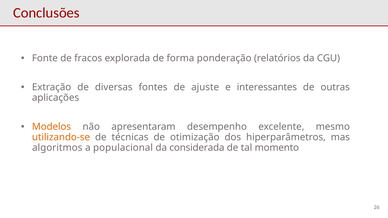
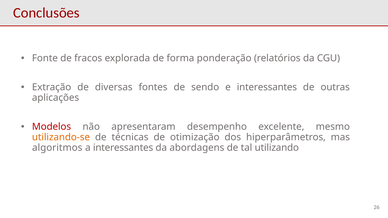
ajuste: ajuste -> sendo (205, 87)
Modelos colour: orange -> red (52, 127)
a populacional: populacional -> interessantes (123, 148)
considerada: considerada -> abordagens (197, 148)
momento: momento -> utilizando (277, 148)
